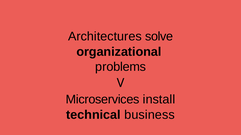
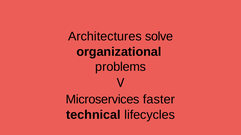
install: install -> faster (159, 100)
business: business -> lifecycles (150, 115)
